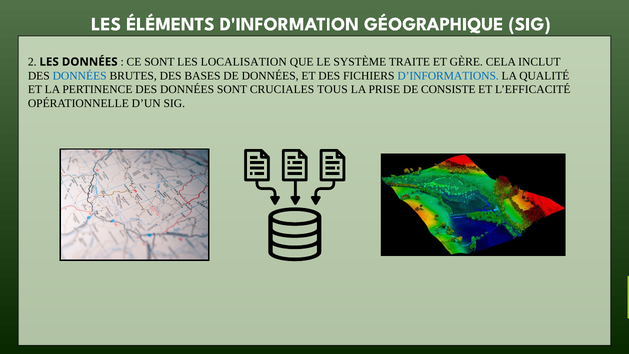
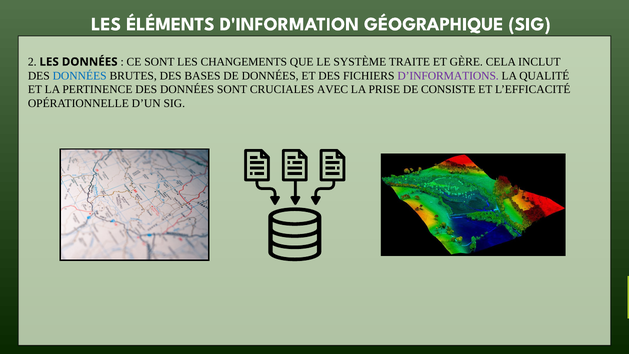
LOCALISATION: LOCALISATION -> CHANGEMENTS (244, 62)
D’INFORMATIONS colour: blue -> purple (448, 76)
TOUS: TOUS -> AVEC (333, 90)
